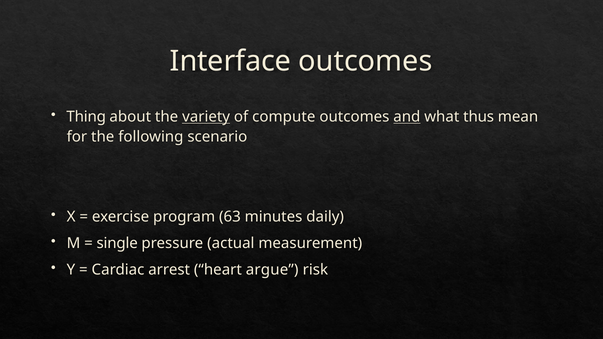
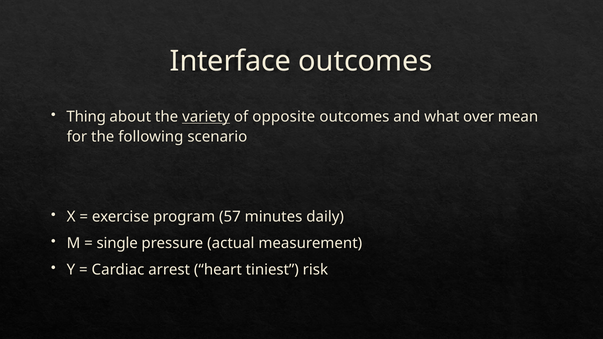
compute: compute -> opposite (284, 117)
and underline: present -> none (407, 117)
thus: thus -> over (479, 117)
63: 63 -> 57 (230, 217)
argue: argue -> tiniest (272, 270)
